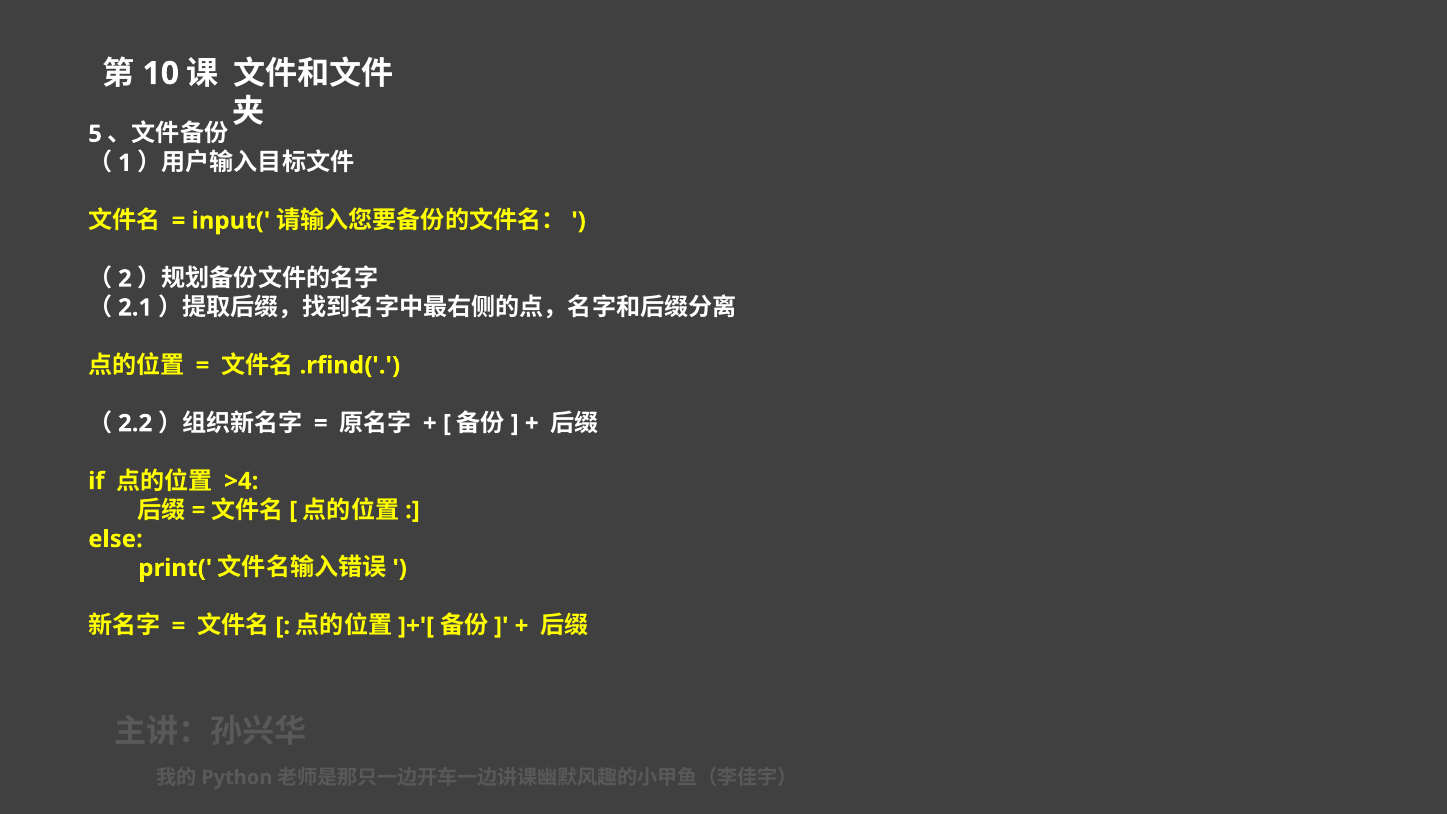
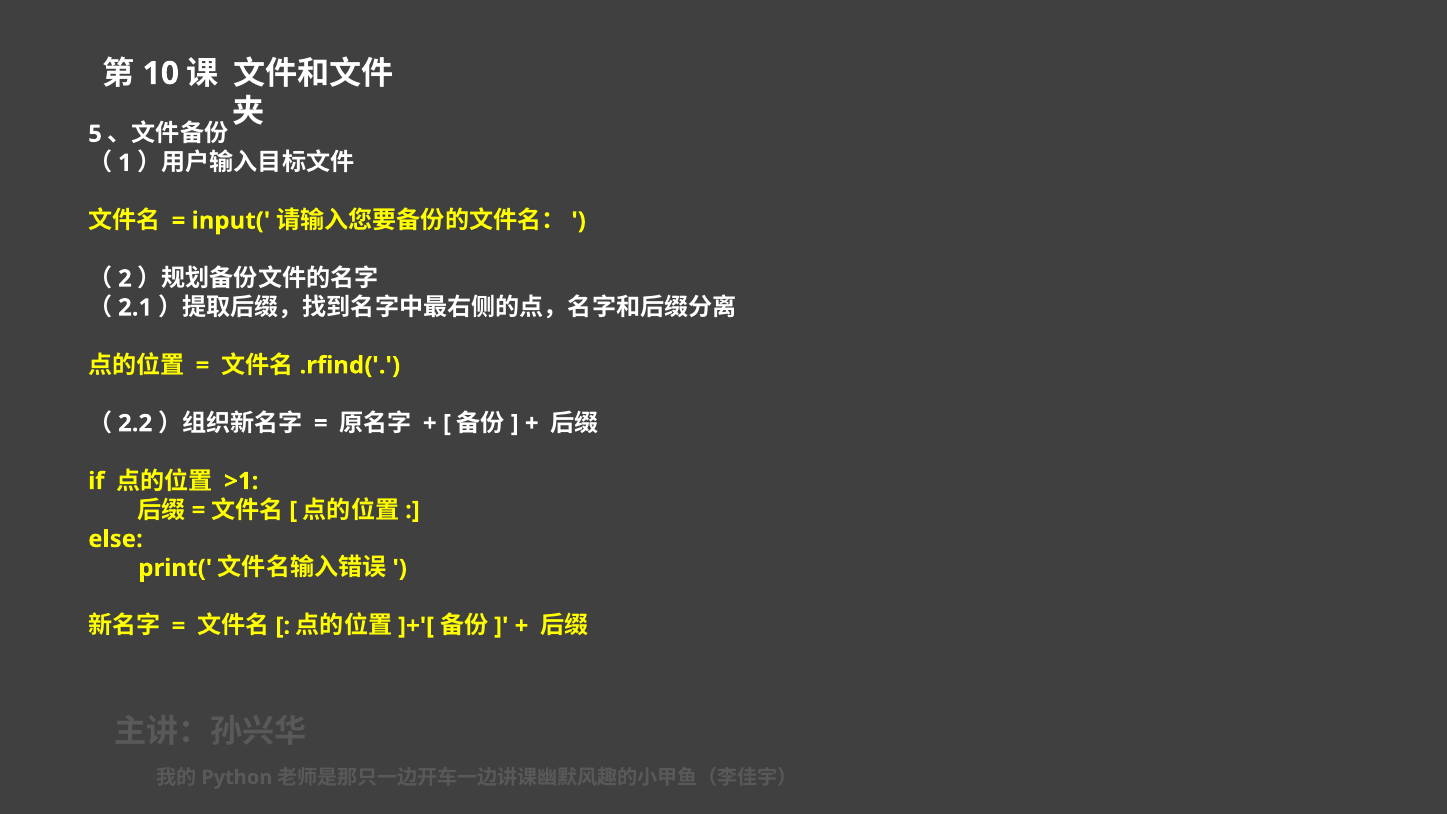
>4: >4 -> >1 (241, 481)
